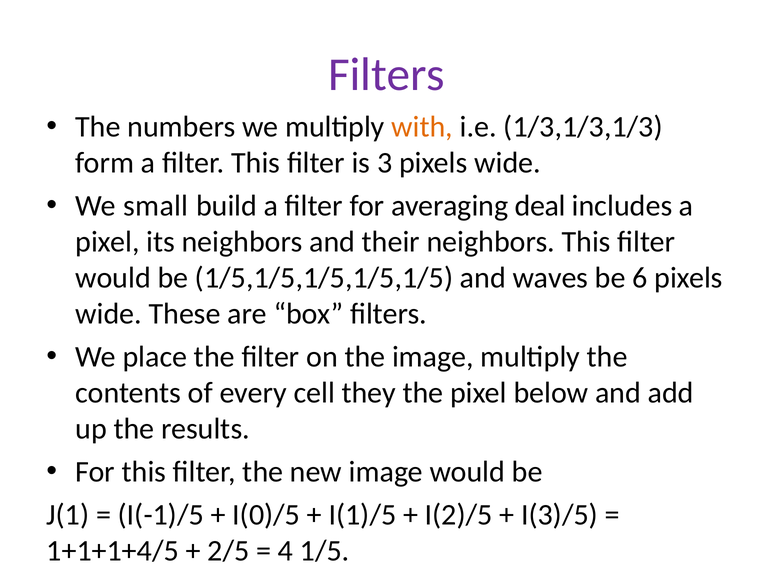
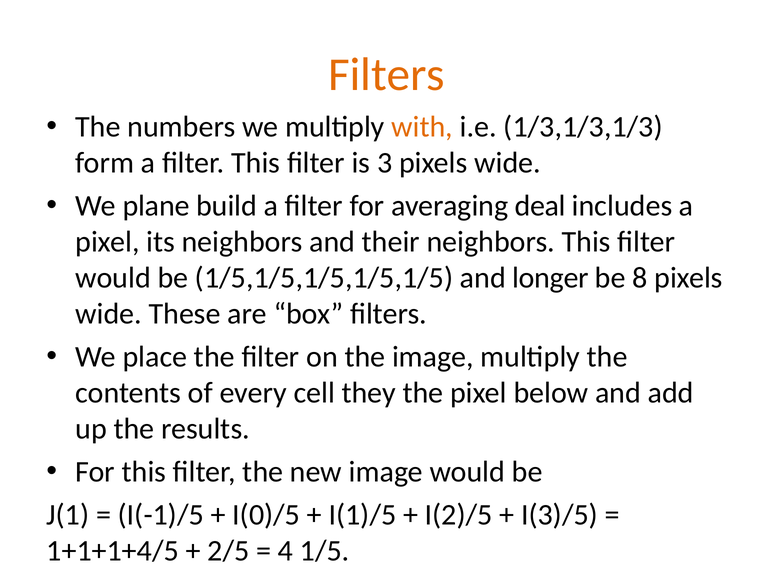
Filters colour: purple -> orange (387, 75)
small: small -> plane (156, 206)
waves: waves -> longer (550, 278)
6: 6 -> 8 (640, 278)
